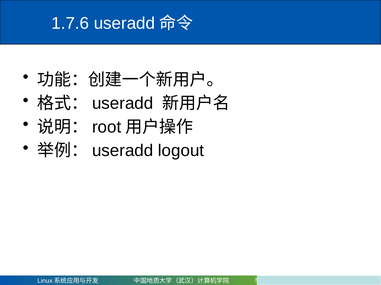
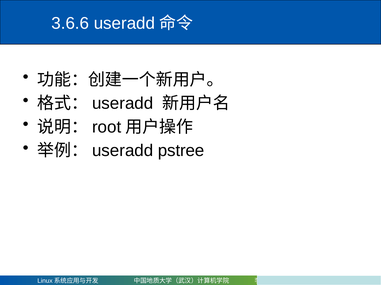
1.7.6: 1.7.6 -> 3.6.6 (70, 23)
logout: logout -> pstree (181, 151)
